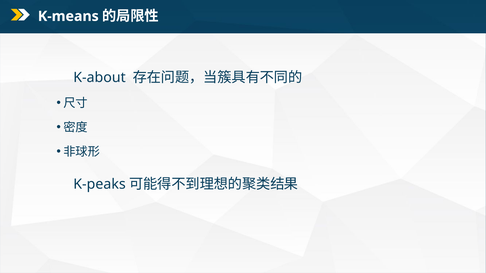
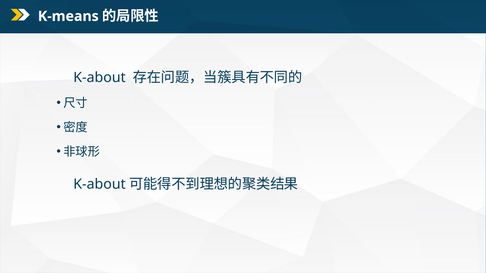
K-peaks: K-peaks -> K-about (100, 184)
